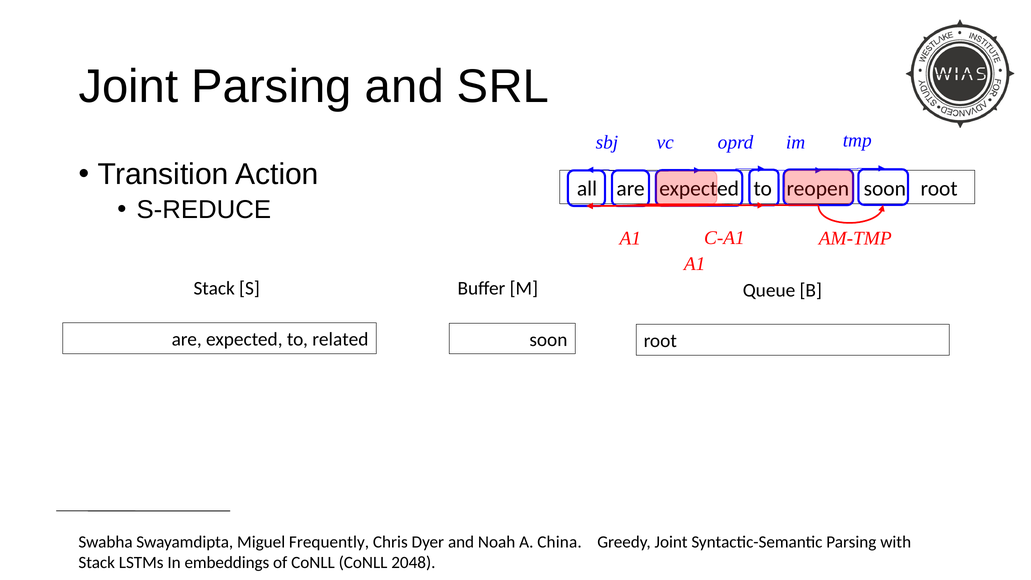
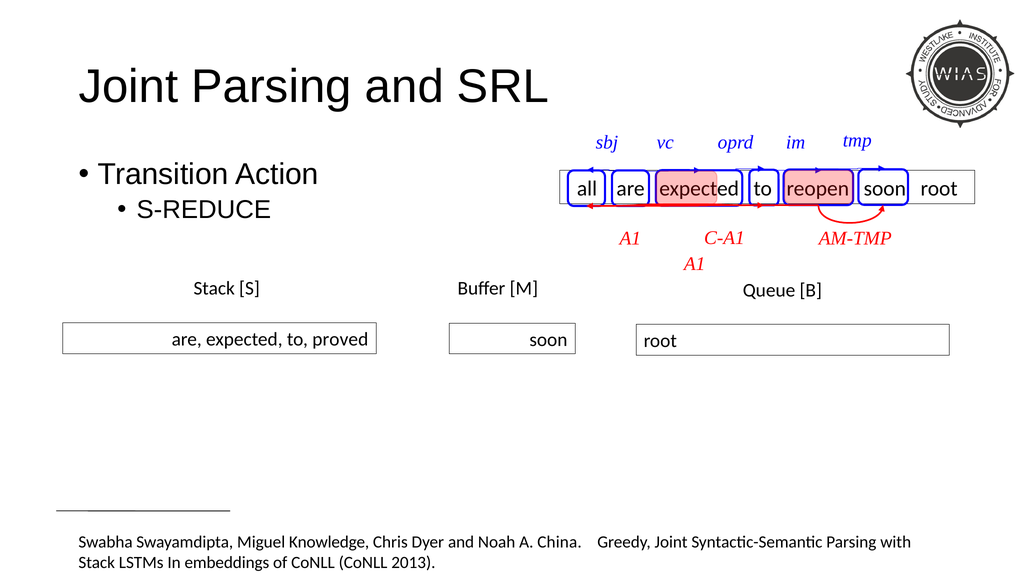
related: related -> proved (340, 340)
Frequently: Frequently -> Knowledge (329, 542)
2048: 2048 -> 2013 (413, 563)
